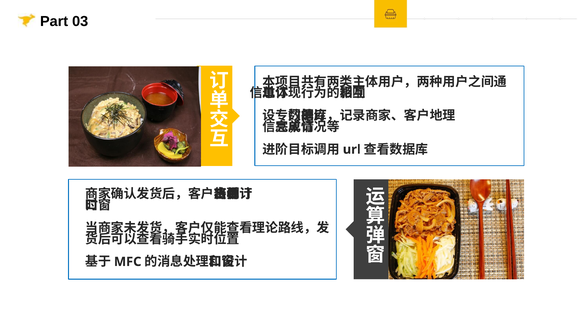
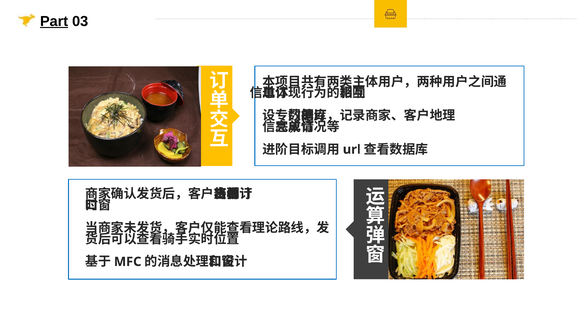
Part underline: none -> present (54, 21)
